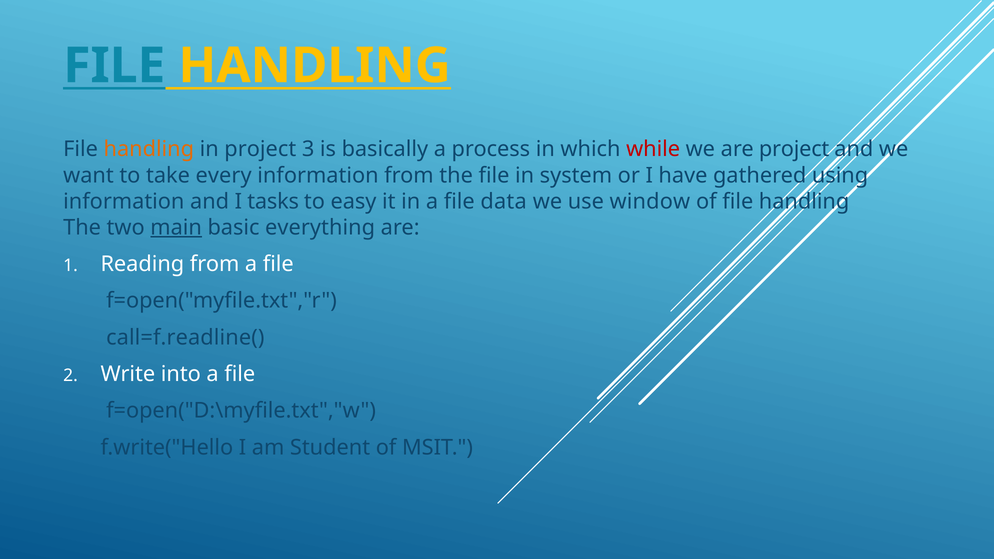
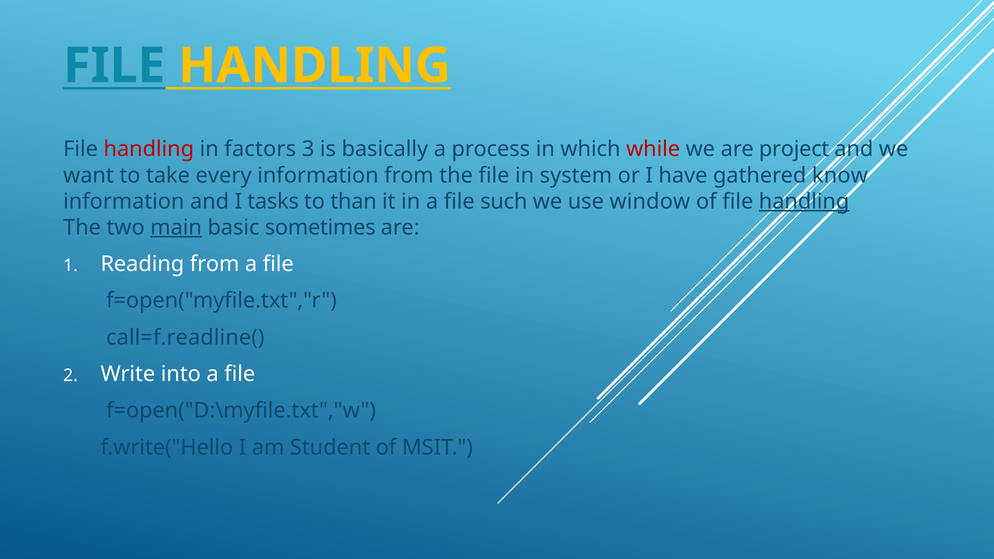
handling colour: orange -> red (149, 149)
in project: project -> factors (260, 149)
using: using -> know (840, 175)
easy: easy -> than (354, 201)
data: data -> such (504, 201)
handling underline: none -> present (804, 201)
everything: everything -> sometimes (320, 228)
